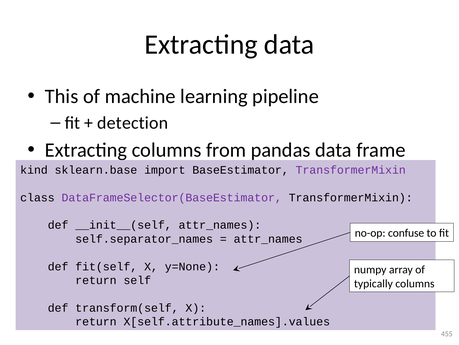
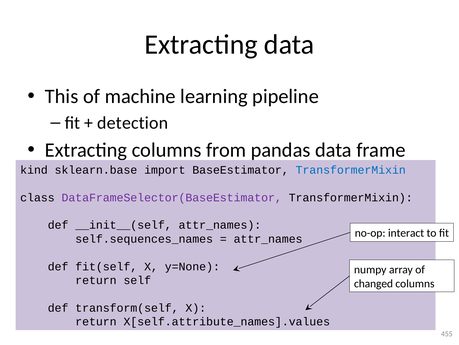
TransformerMixin colour: purple -> blue (351, 170)
confuse: confuse -> interact (406, 233)
self.separator_names: self.separator_names -> self.sequences_names (144, 238)
typically: typically -> changed (374, 283)
